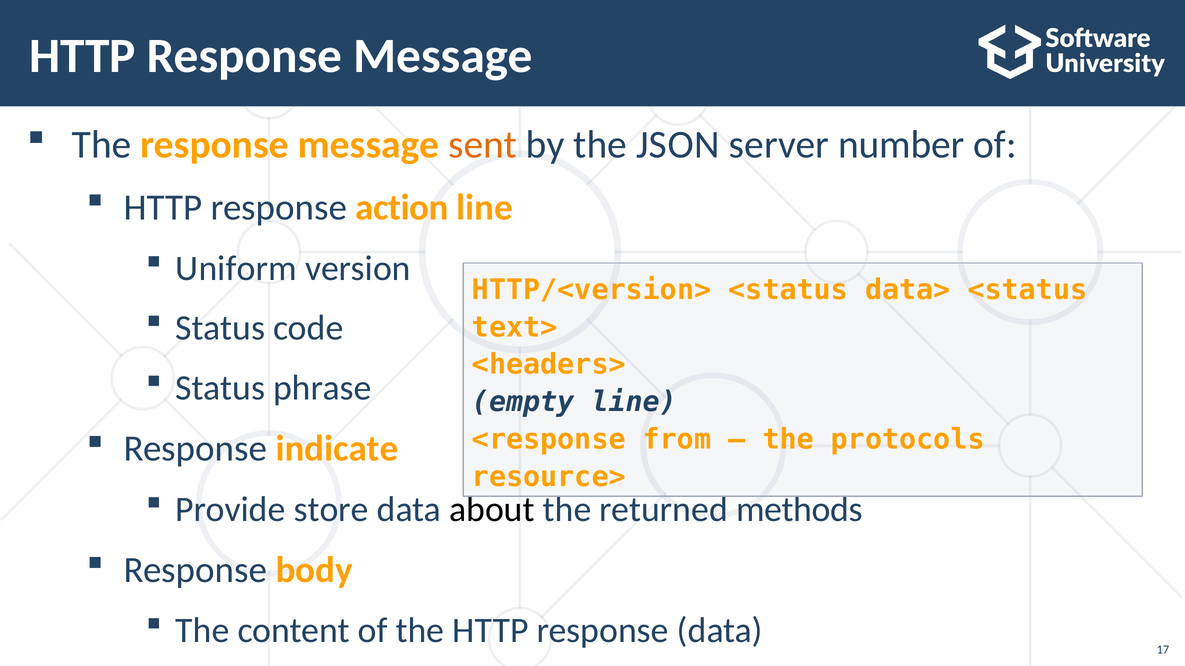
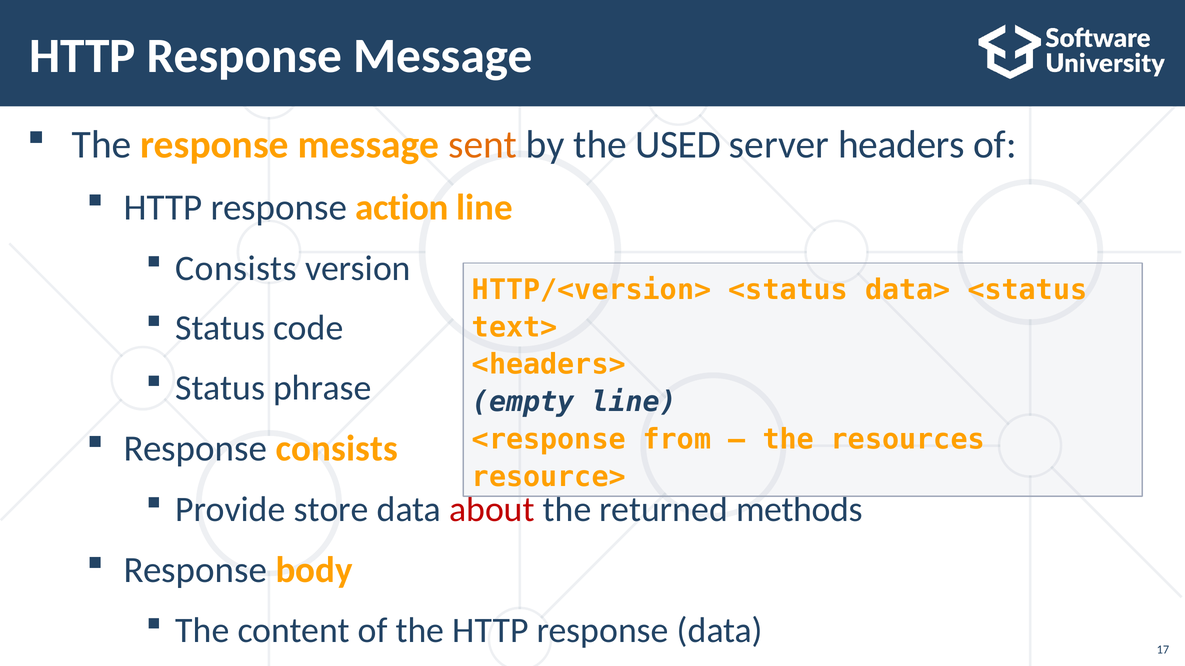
JSON: JSON -> USED (678, 145)
number: number -> headers (901, 145)
Uniform: Uniform -> Consists (236, 268)
protocols: protocols -> resources (908, 440)
Response indicate: indicate -> consists (337, 449)
about colour: black -> red (492, 510)
